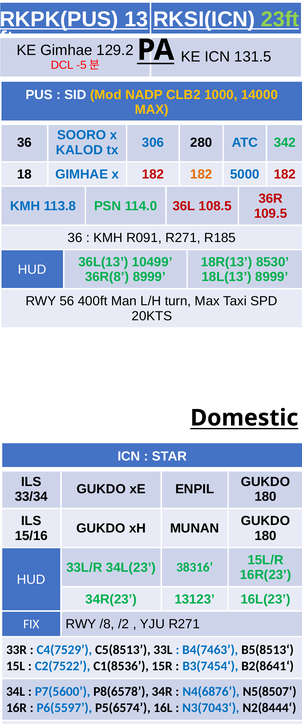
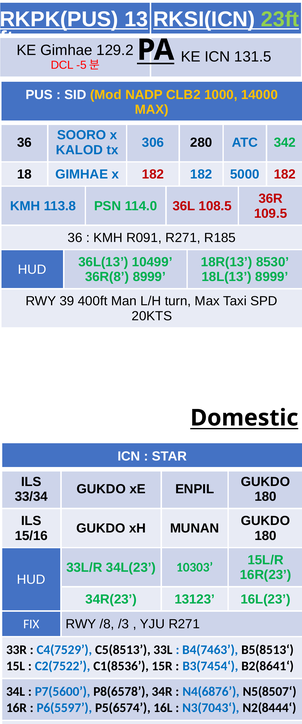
182 colour: orange -> blue (201, 174)
56: 56 -> 39 (67, 301)
38316: 38316 -> 10303 (195, 566)
/2: /2 -> /3 (124, 623)
